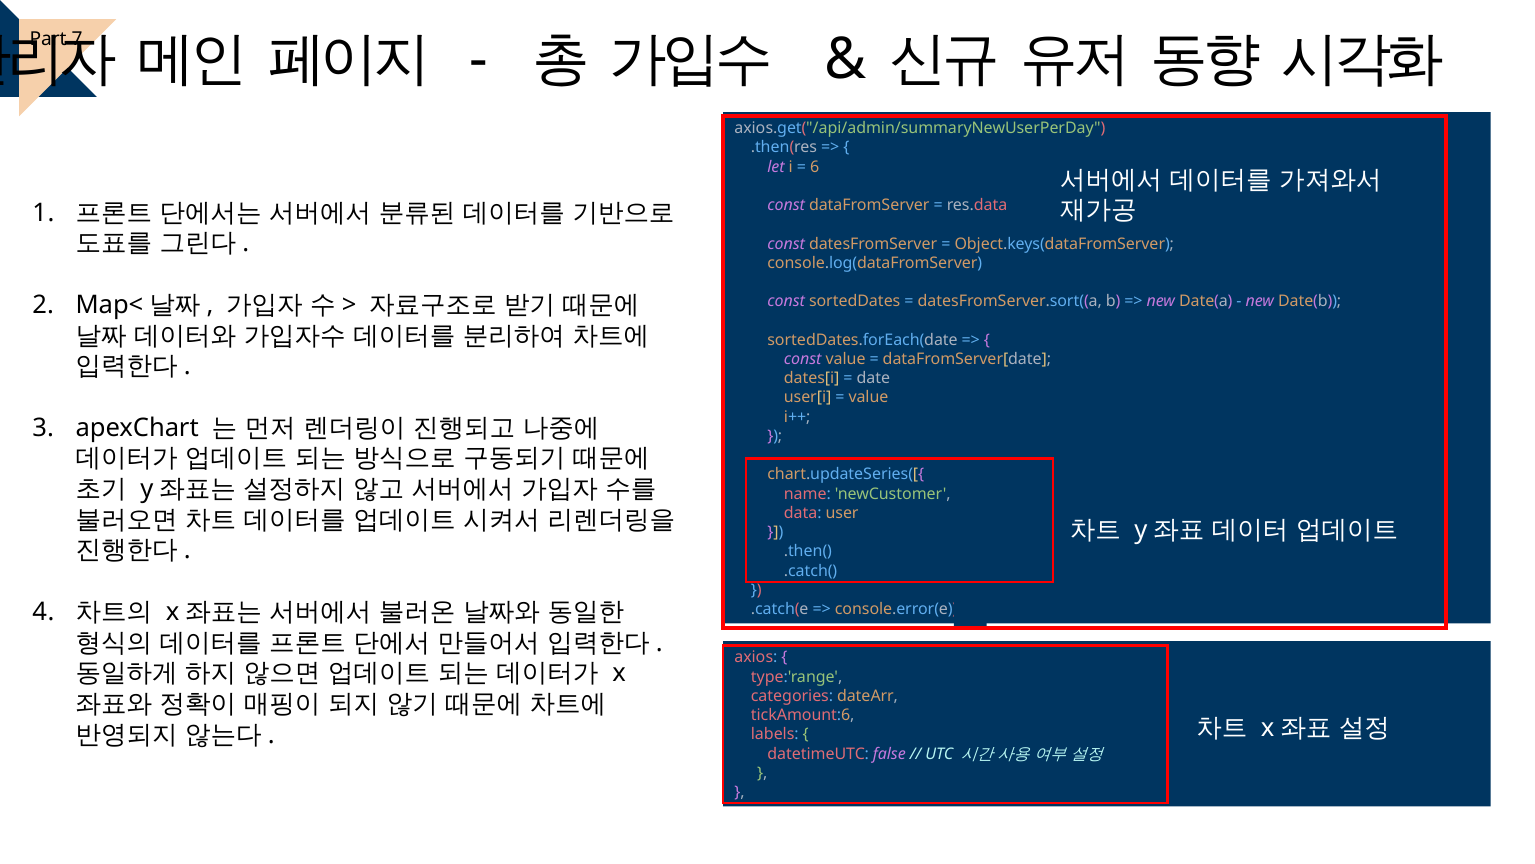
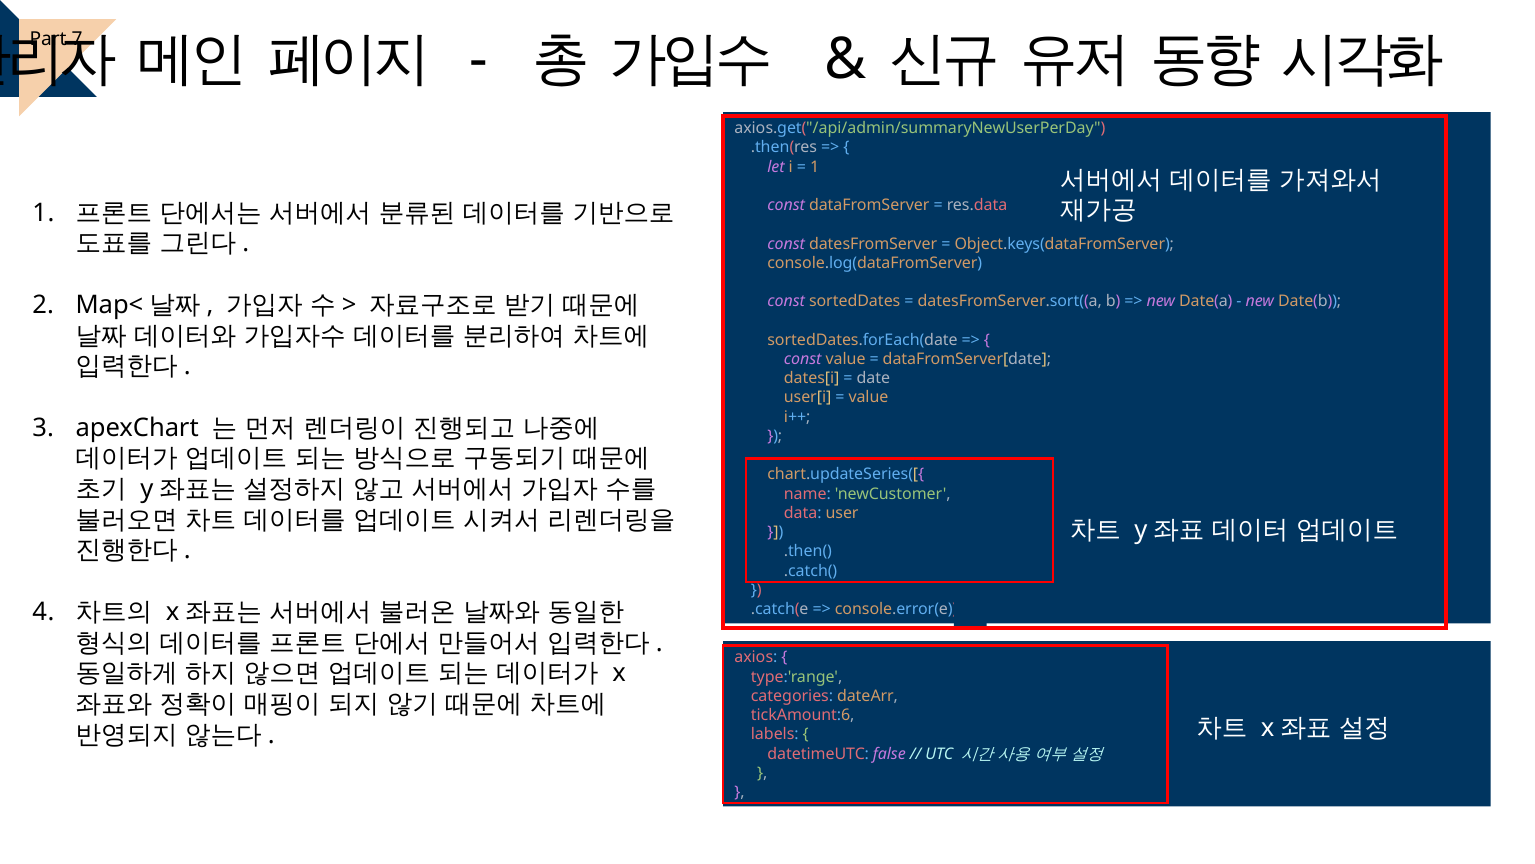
6: 6 -> 1 (815, 167)
